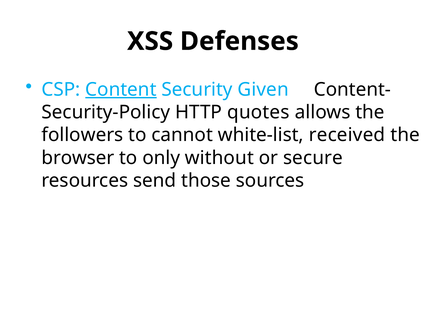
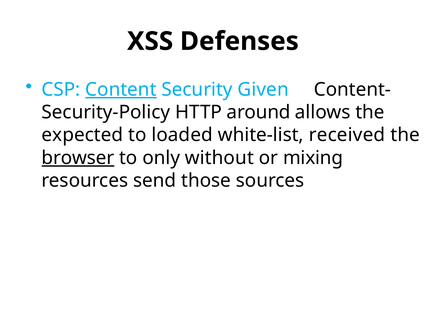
quotes: quotes -> around (259, 112)
followers: followers -> expected (82, 135)
cannot: cannot -> loaded (182, 135)
browser underline: none -> present (78, 158)
secure: secure -> mixing (313, 158)
